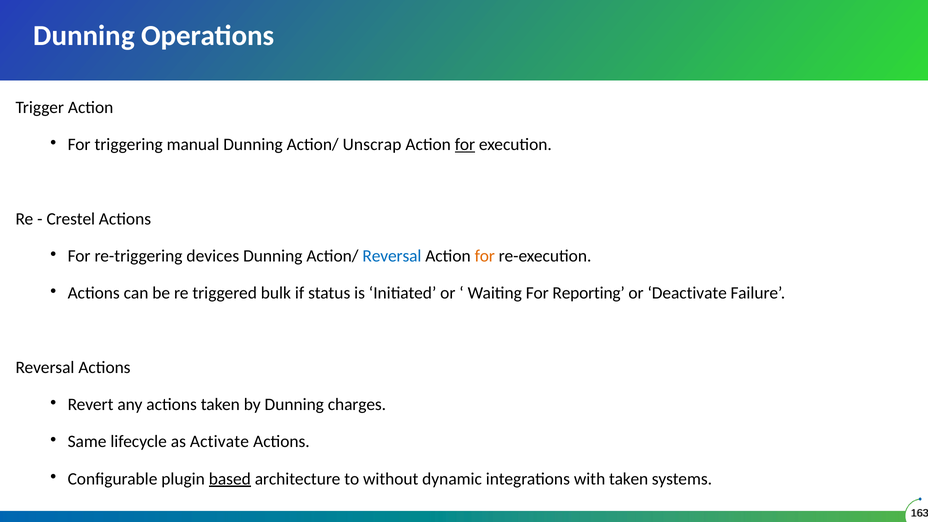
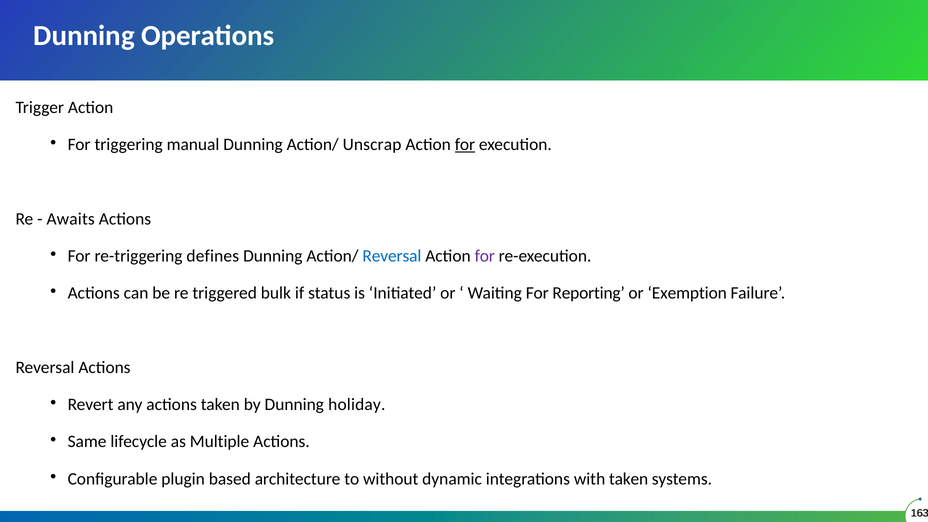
Crestel: Crestel -> Awaits (71, 219)
devices: devices -> defines (213, 256)
for colour: orange -> purple (485, 256)
Deactivate: Deactivate -> Exemption (687, 293)
charges: charges -> holiday (357, 405)
Activate: Activate -> Multiple (220, 442)
based underline: present -> none (230, 479)
